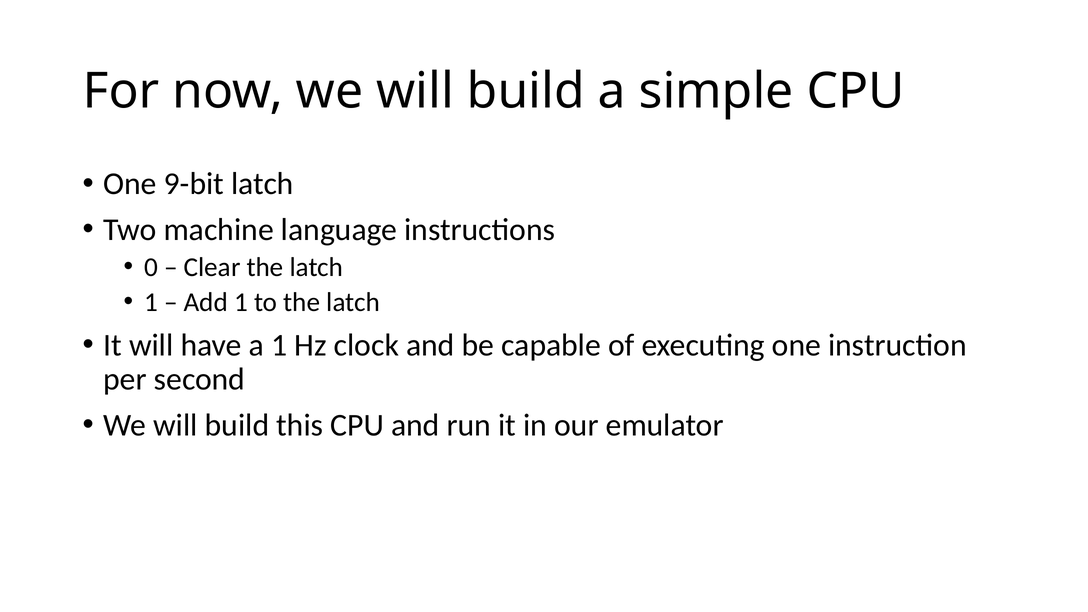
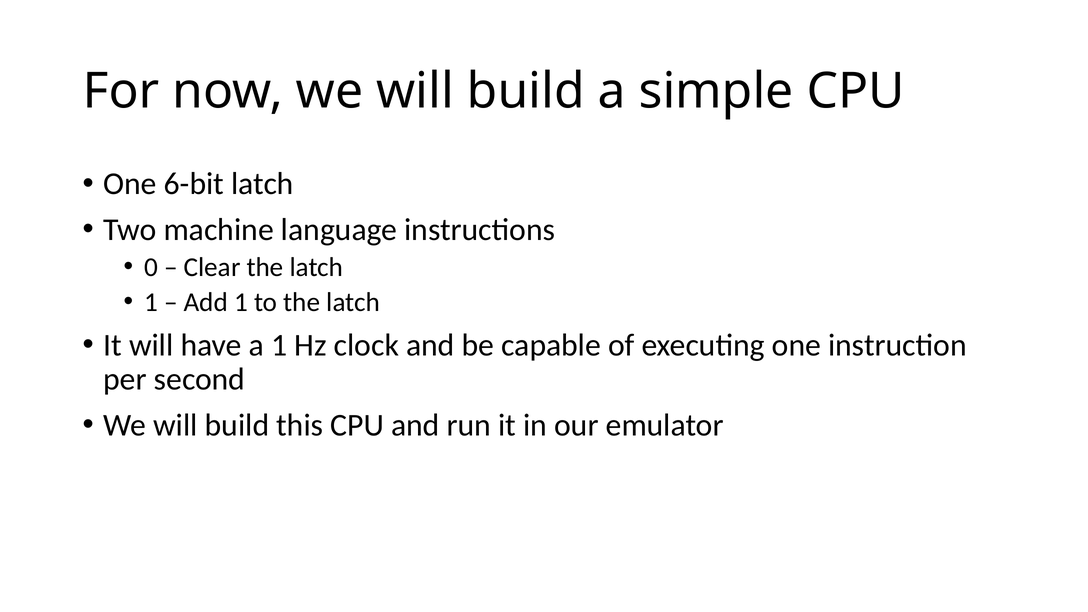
9-bit: 9-bit -> 6-bit (194, 184)
